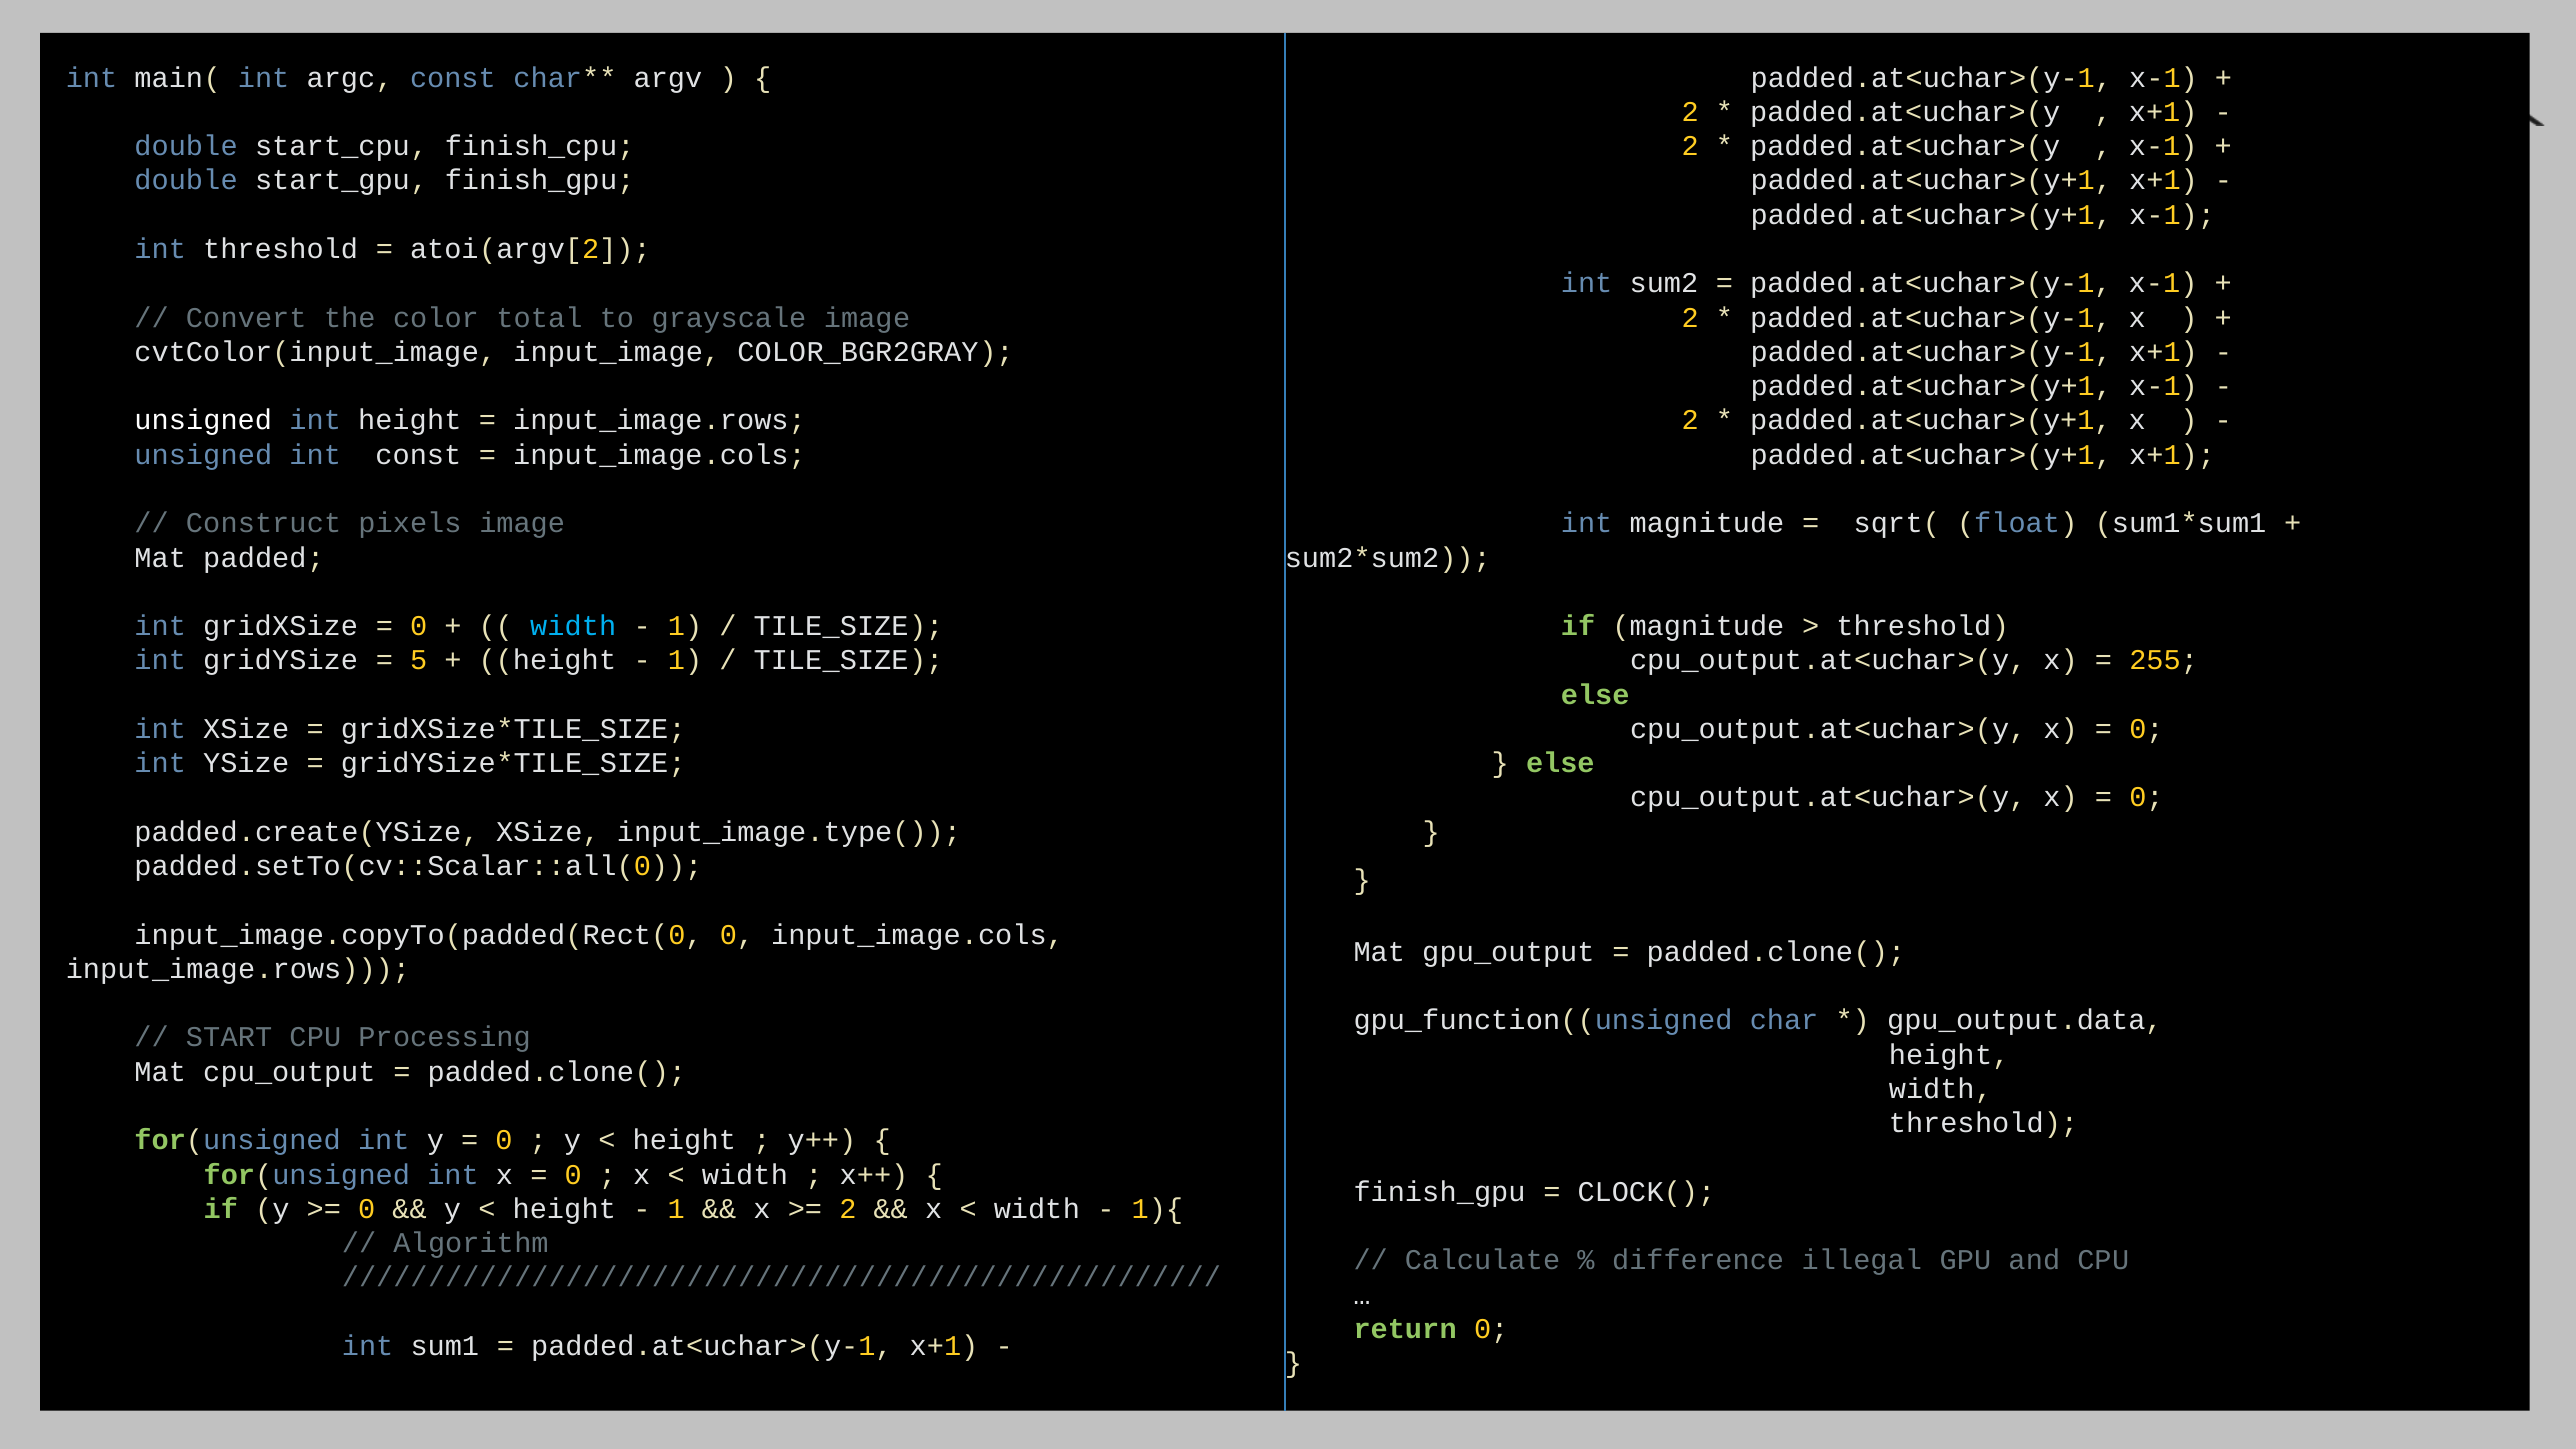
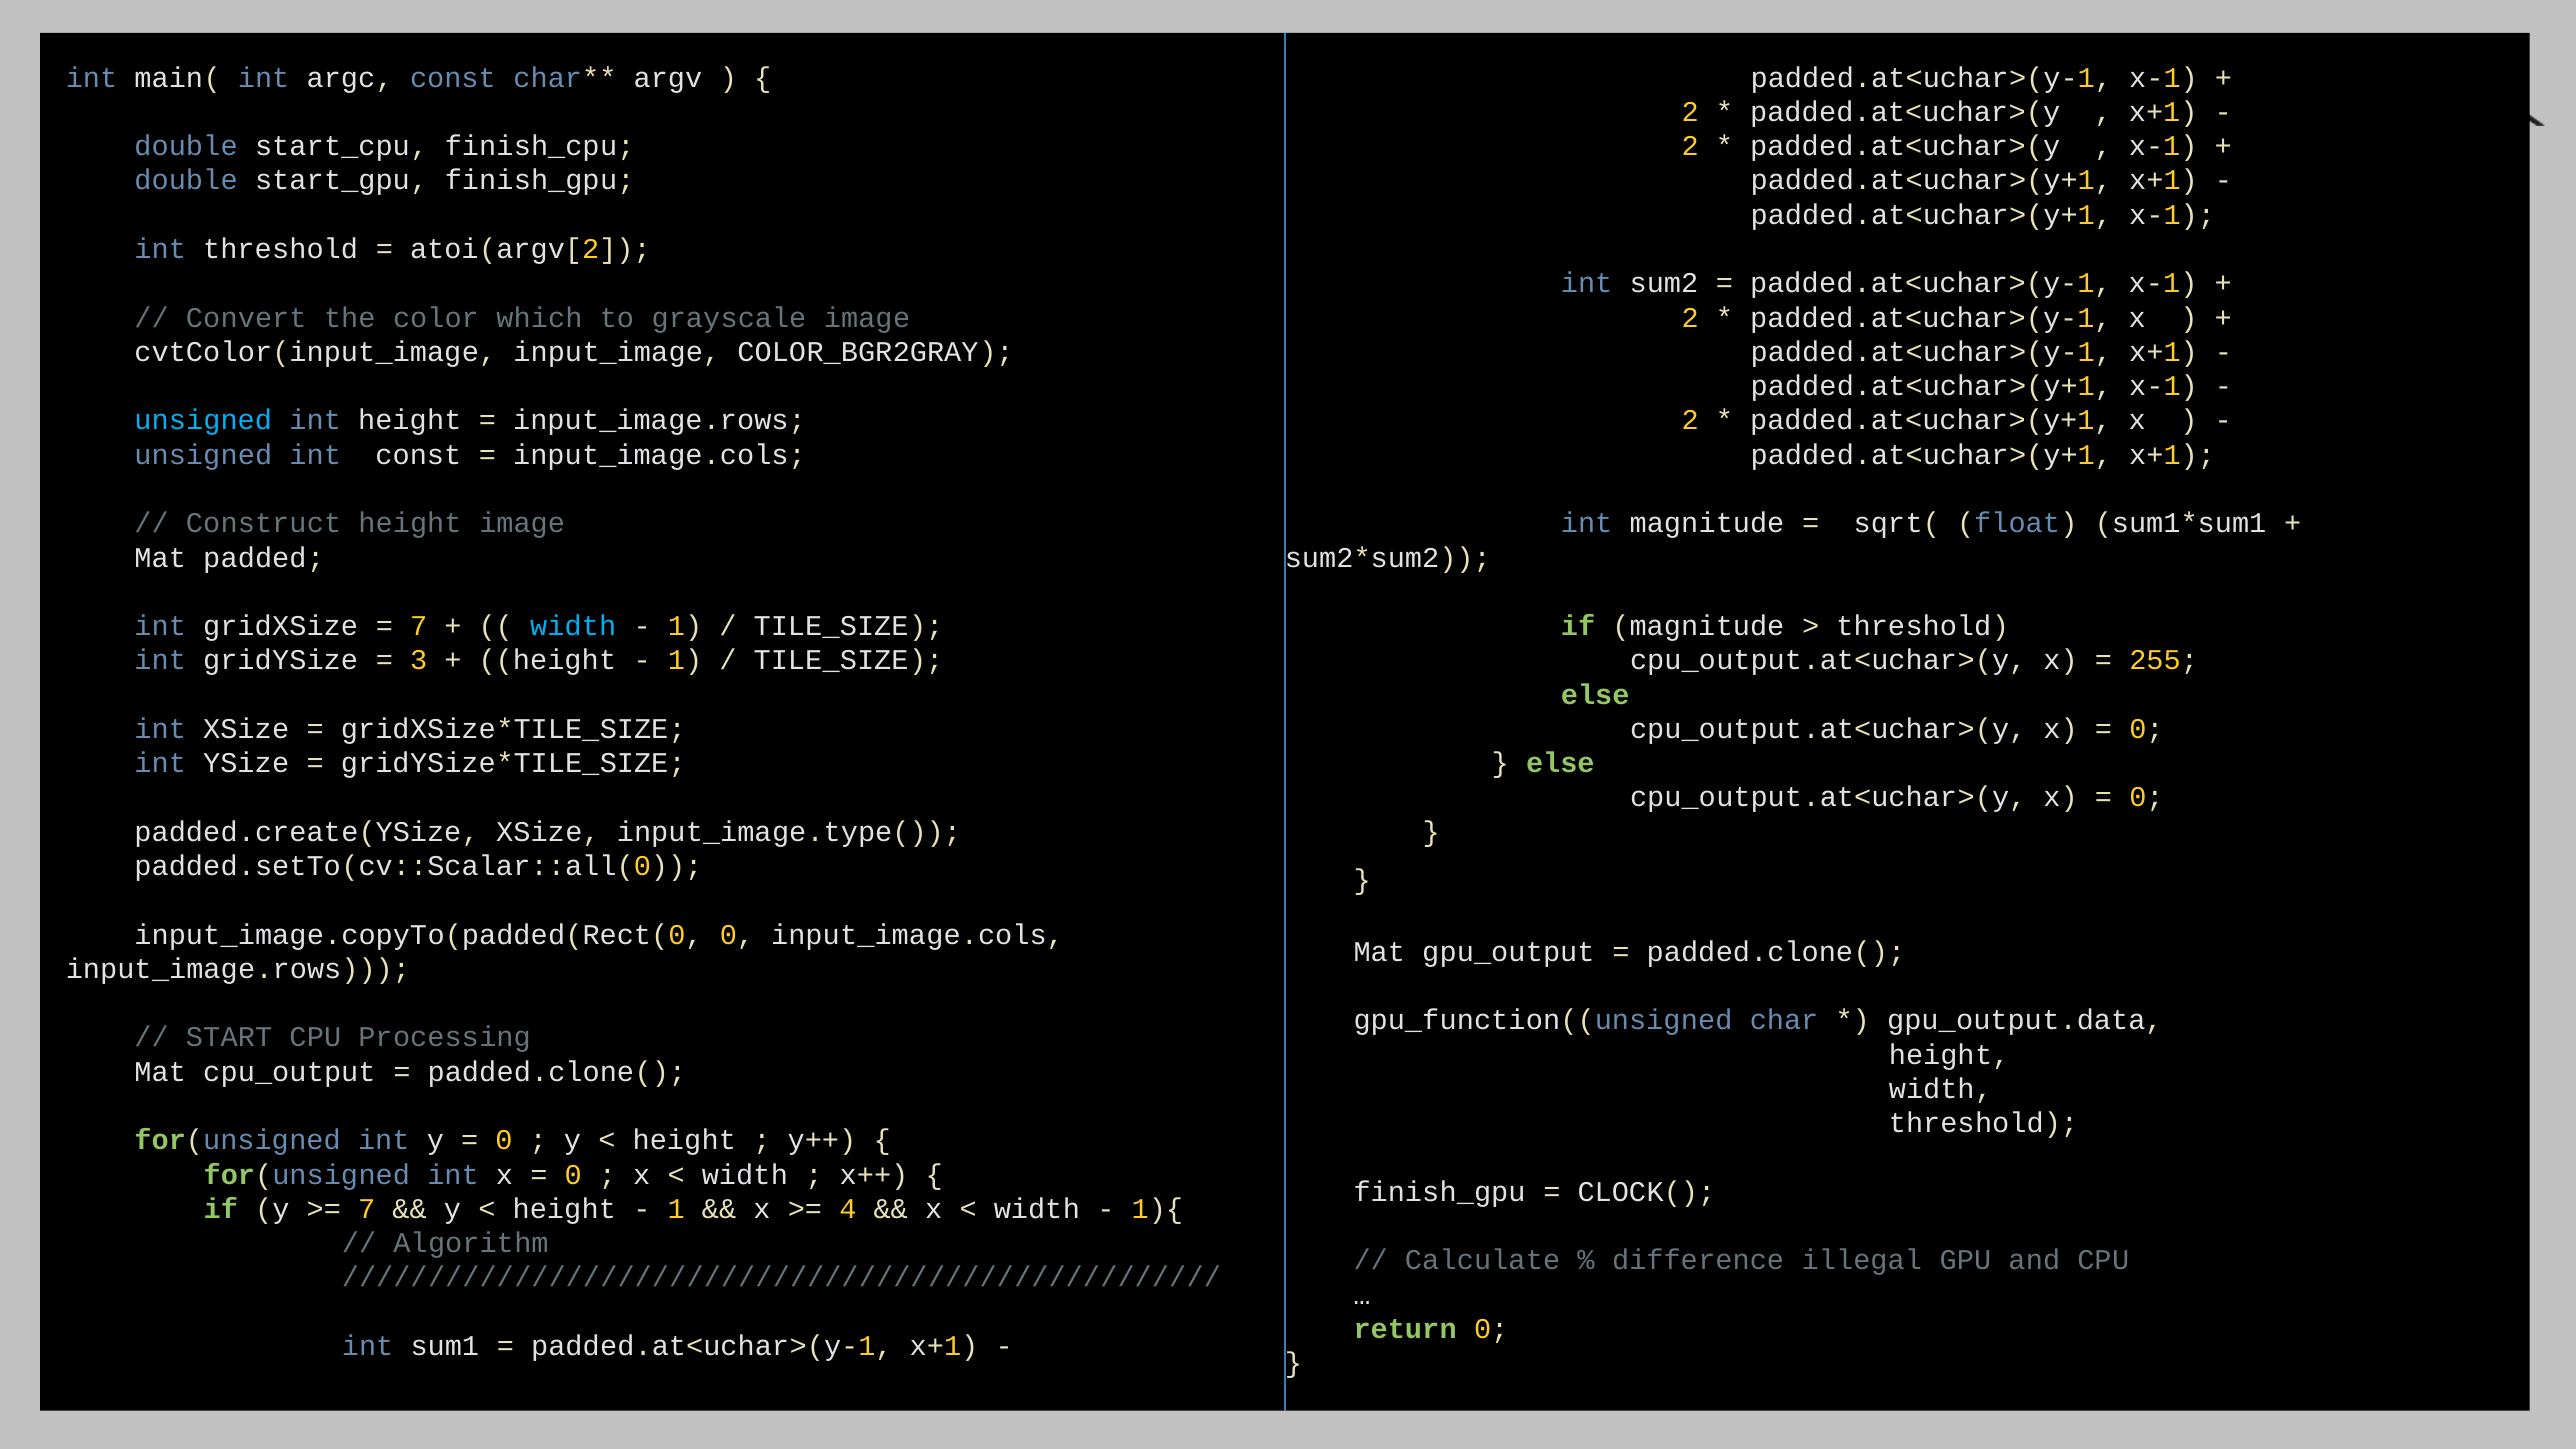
total: total -> which (539, 318)
unsigned colour: white -> light blue (203, 420)
Construct pixels: pixels -> height (410, 523)
0: 0 -> 7 (419, 626)
5: 5 -> 3 (419, 660)
0: 0 -> 7 (367, 1209)
2: 2 -> 4 (848, 1209)
